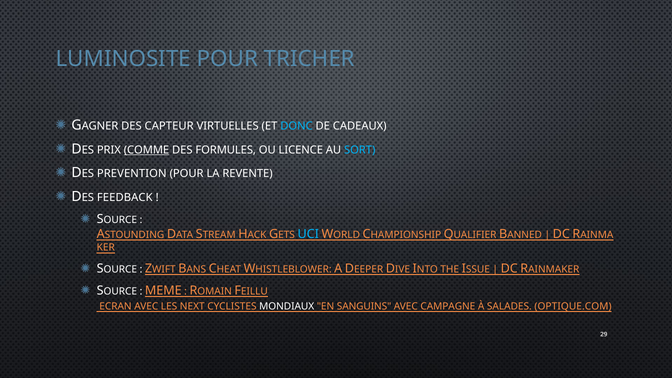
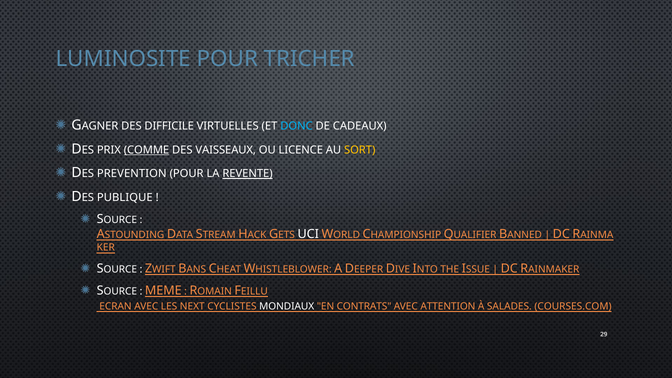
CAPTEUR: CAPTEUR -> DIFFICILE (169, 126)
FORMULES: FORMULES -> VAISSEAUX (226, 150)
SORT colour: light blue -> yellow (360, 150)
REVENTE underline: none -> present (248, 174)
FEEDBACK: FEEDBACK -> PUBLIQUE (125, 197)
UCI colour: light blue -> white (308, 234)
SANGUINS: SANGUINS -> CONTRATS (364, 306)
CAMPAGNE: CAMPAGNE -> ATTENTION (448, 306)
OPTIQUE.COM: OPTIQUE.COM -> COURSES.COM (573, 306)
